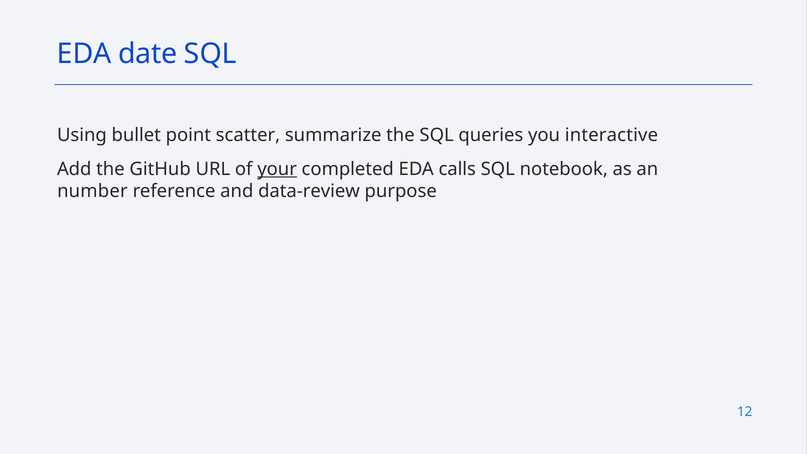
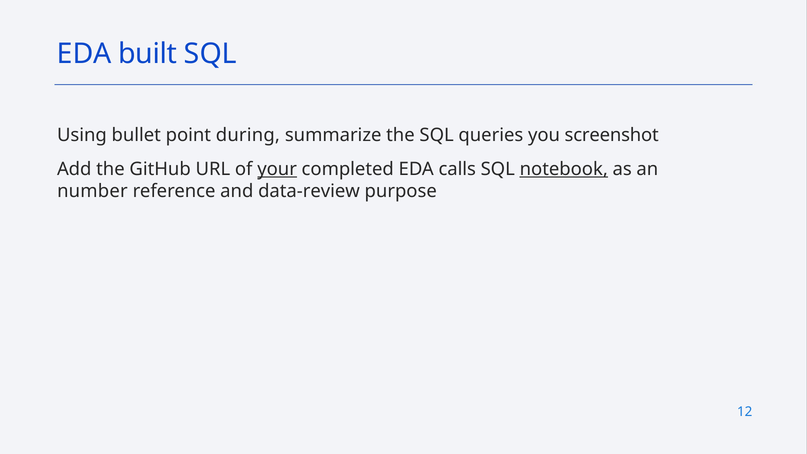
date: date -> built (148, 54)
scatter: scatter -> during (248, 135)
interactive: interactive -> screenshot (612, 135)
notebook underline: none -> present (564, 169)
